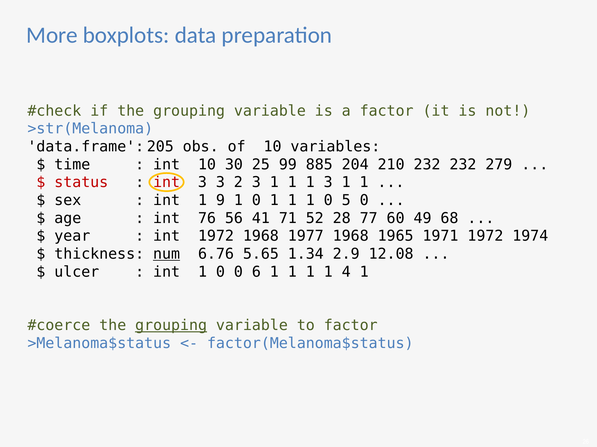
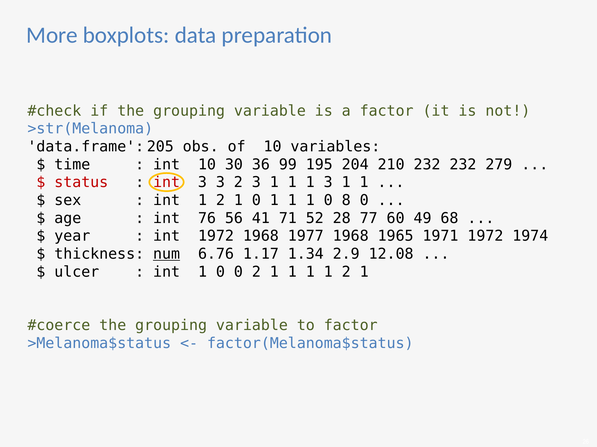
25: 25 -> 36 (261, 165)
885: 885 -> 195 (319, 165)
int 1 9: 9 -> 2 (220, 201)
5: 5 -> 8 (346, 201)
5.65: 5.65 -> 1.17 (261, 254)
0 6: 6 -> 2 (256, 272)
1 1 4: 4 -> 2 (346, 272)
grouping underline: present -> none (171, 326)
